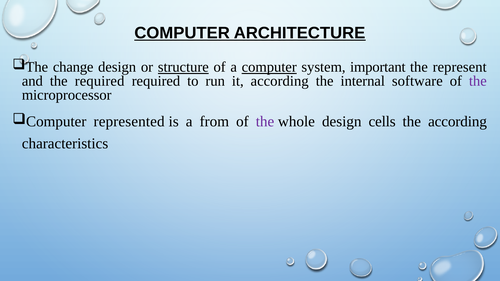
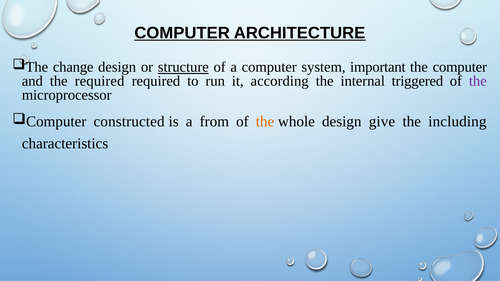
computer underline: present -> none (269, 67)
the represent: represent -> computer (460, 67)
software: software -> triggered (417, 81)
represented: represented -> constructed (129, 122)
the colour: purple -> orange (265, 122)
cells: cells -> give (382, 122)
the according: according -> including (457, 122)
